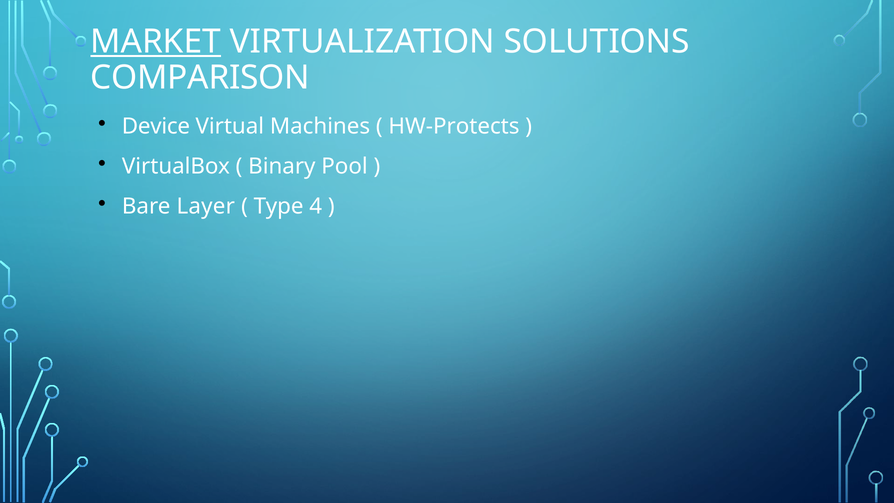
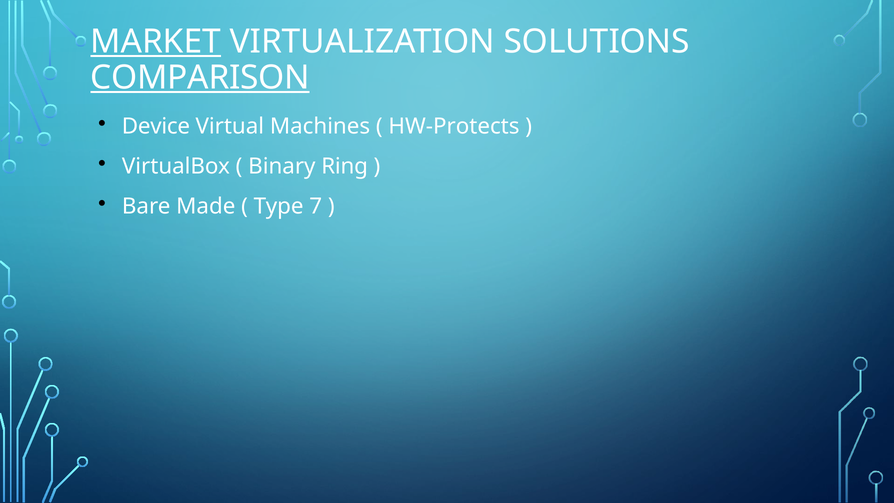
COMPARISON underline: none -> present (200, 78)
Pool: Pool -> Ring (345, 166)
Layer: Layer -> Made (206, 206)
4: 4 -> 7 (316, 206)
